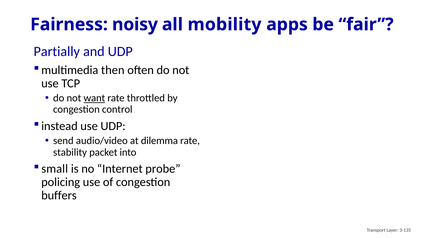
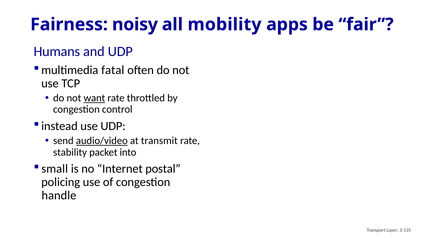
Partially: Partially -> Humans (57, 51)
then: then -> fatal (113, 70)
audio/video underline: none -> present (102, 140)
dilemma: dilemma -> transmit (159, 140)
probe: probe -> postal (163, 168)
buffers: buffers -> handle (59, 195)
